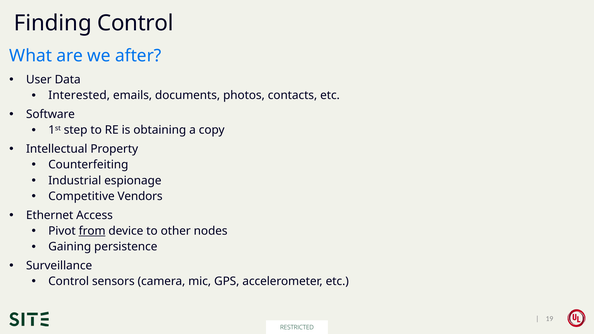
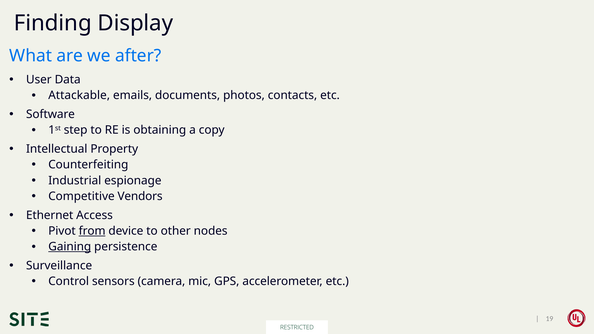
Finding Control: Control -> Display (135, 23)
Interested: Interested -> Attackable (79, 95)
Gaining underline: none -> present (70, 247)
